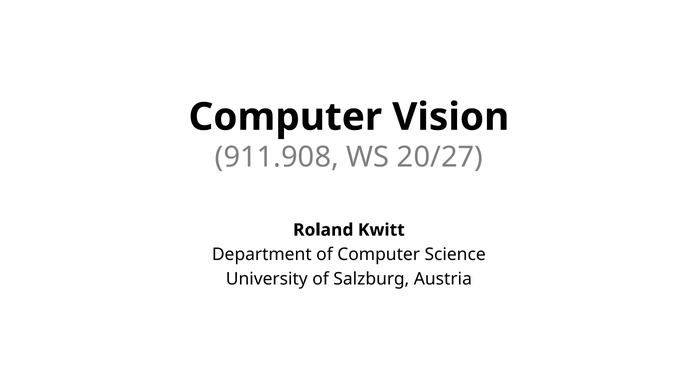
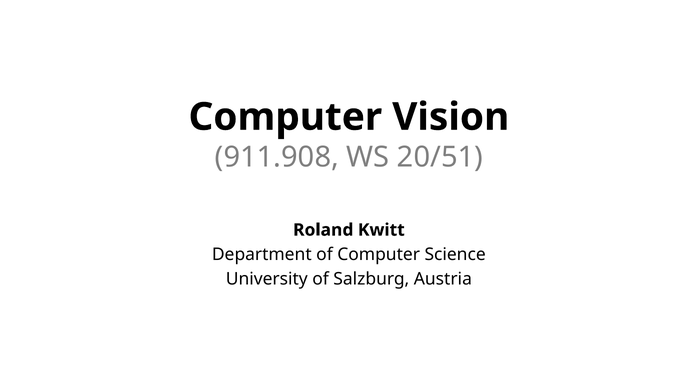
20/27: 20/27 -> 20/51 (440, 157)
